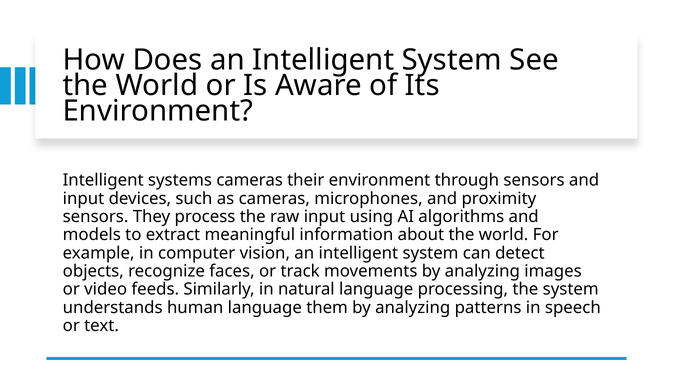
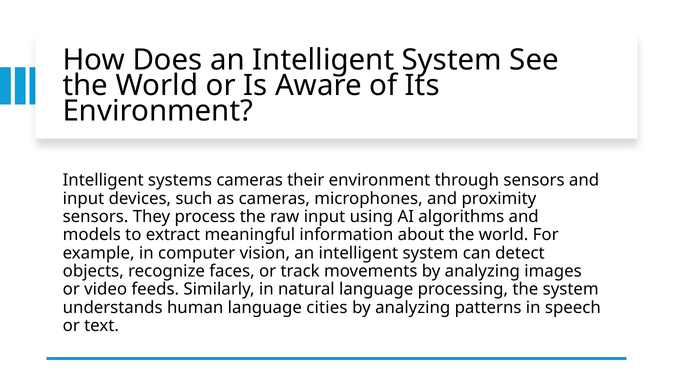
them: them -> cities (327, 307)
